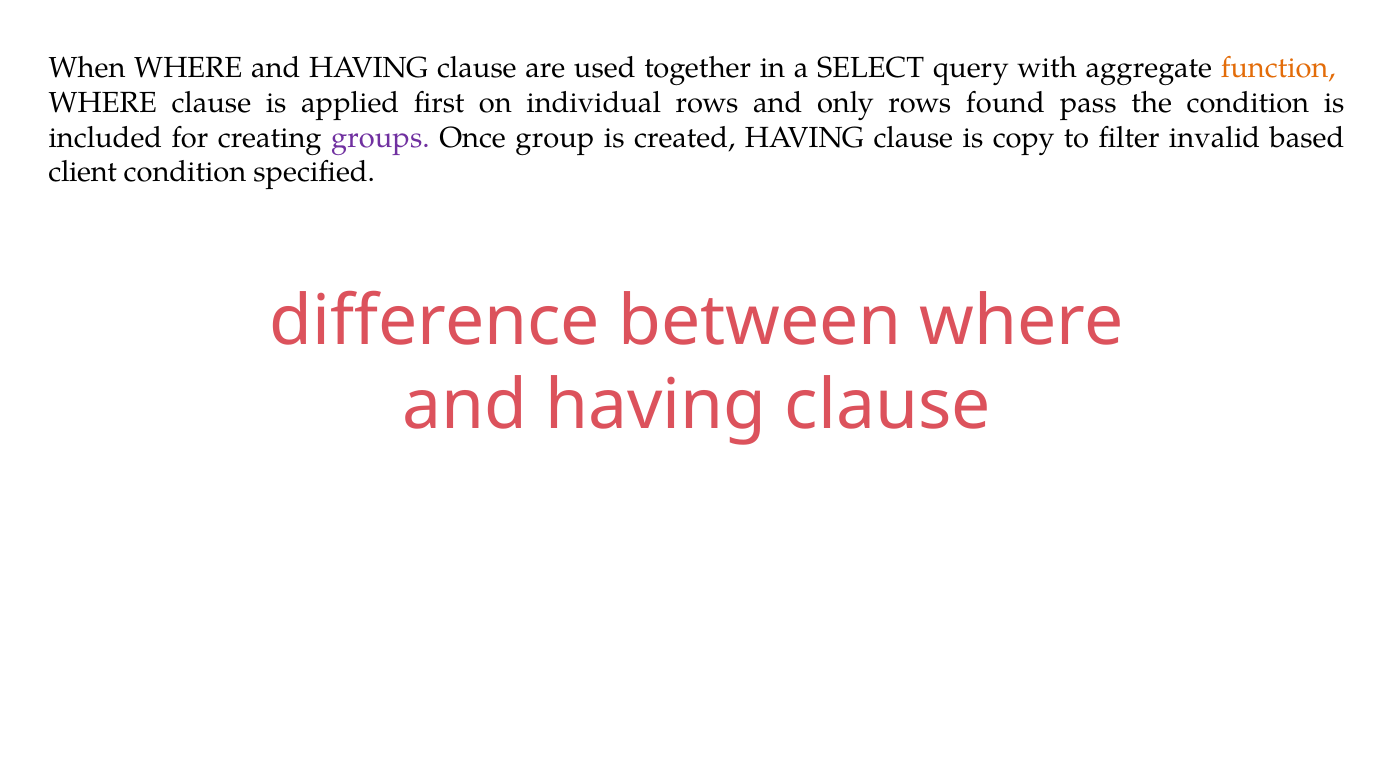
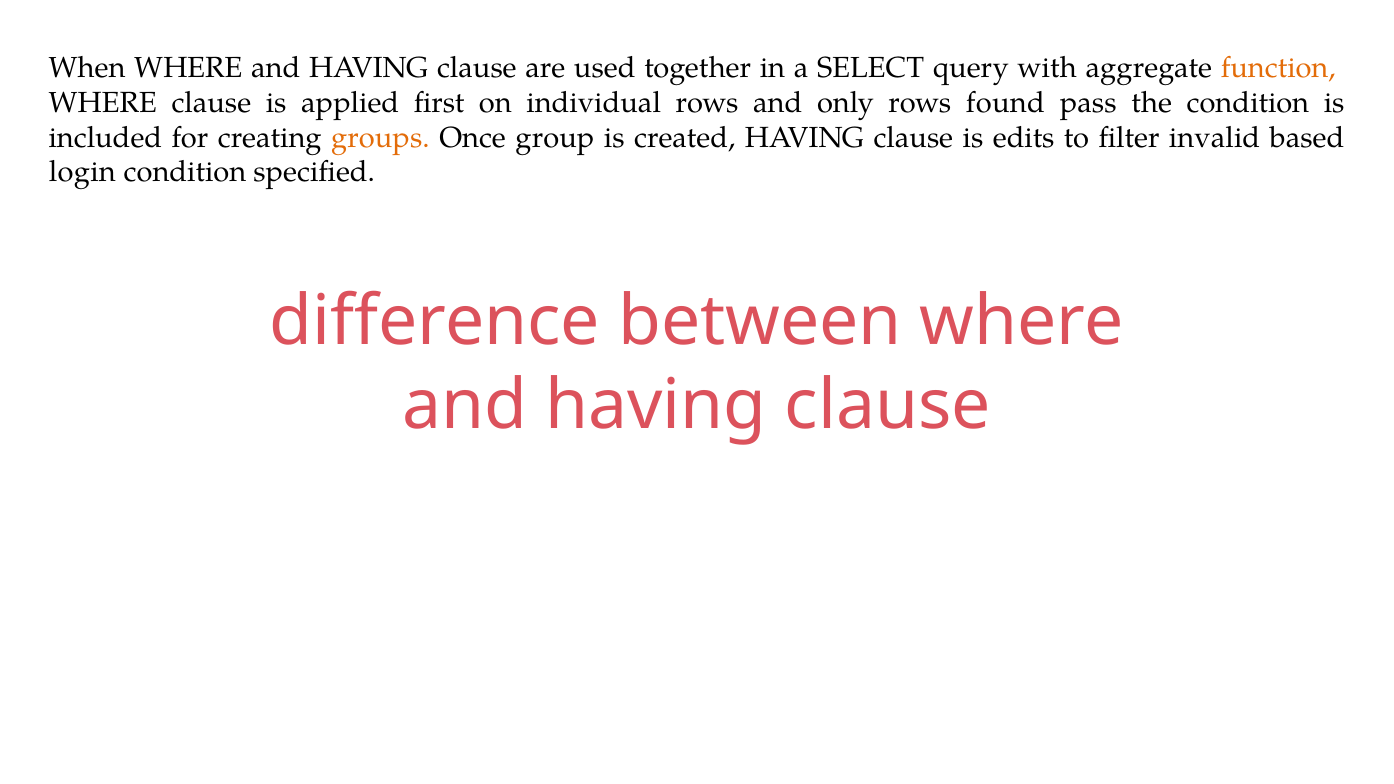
groups colour: purple -> orange (380, 137)
copy: copy -> edits (1024, 137)
client: client -> login (82, 172)
